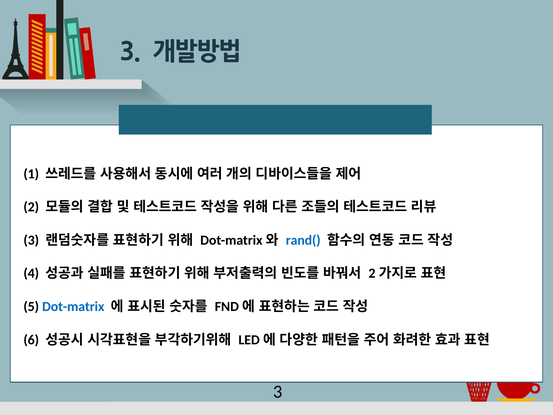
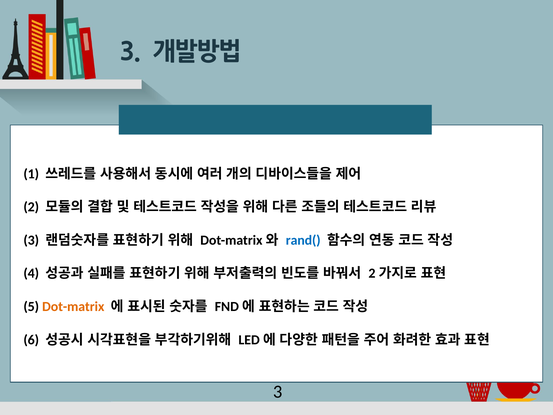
Dot-matrix colour: blue -> orange (73, 306)
